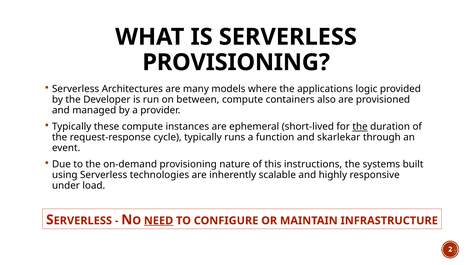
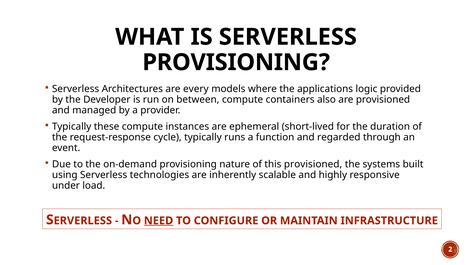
many: many -> every (196, 89)
the underline: present -> none (360, 127)
skarlekar: skarlekar -> regarded (339, 138)
this instructions: instructions -> provisioned (313, 165)
